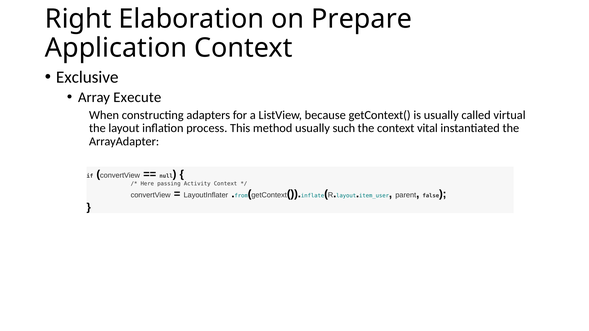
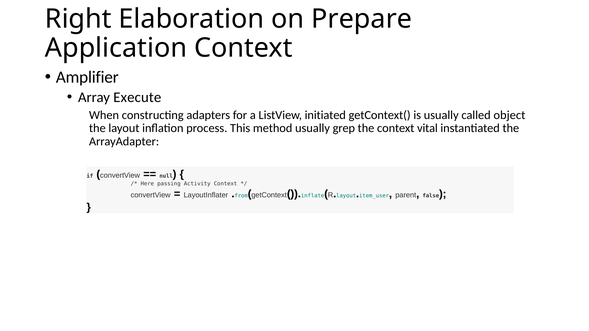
Exclusive: Exclusive -> Amplifier (87, 77)
because: because -> initiated (325, 115)
virtual: virtual -> object (509, 115)
such: such -> grep (344, 128)
